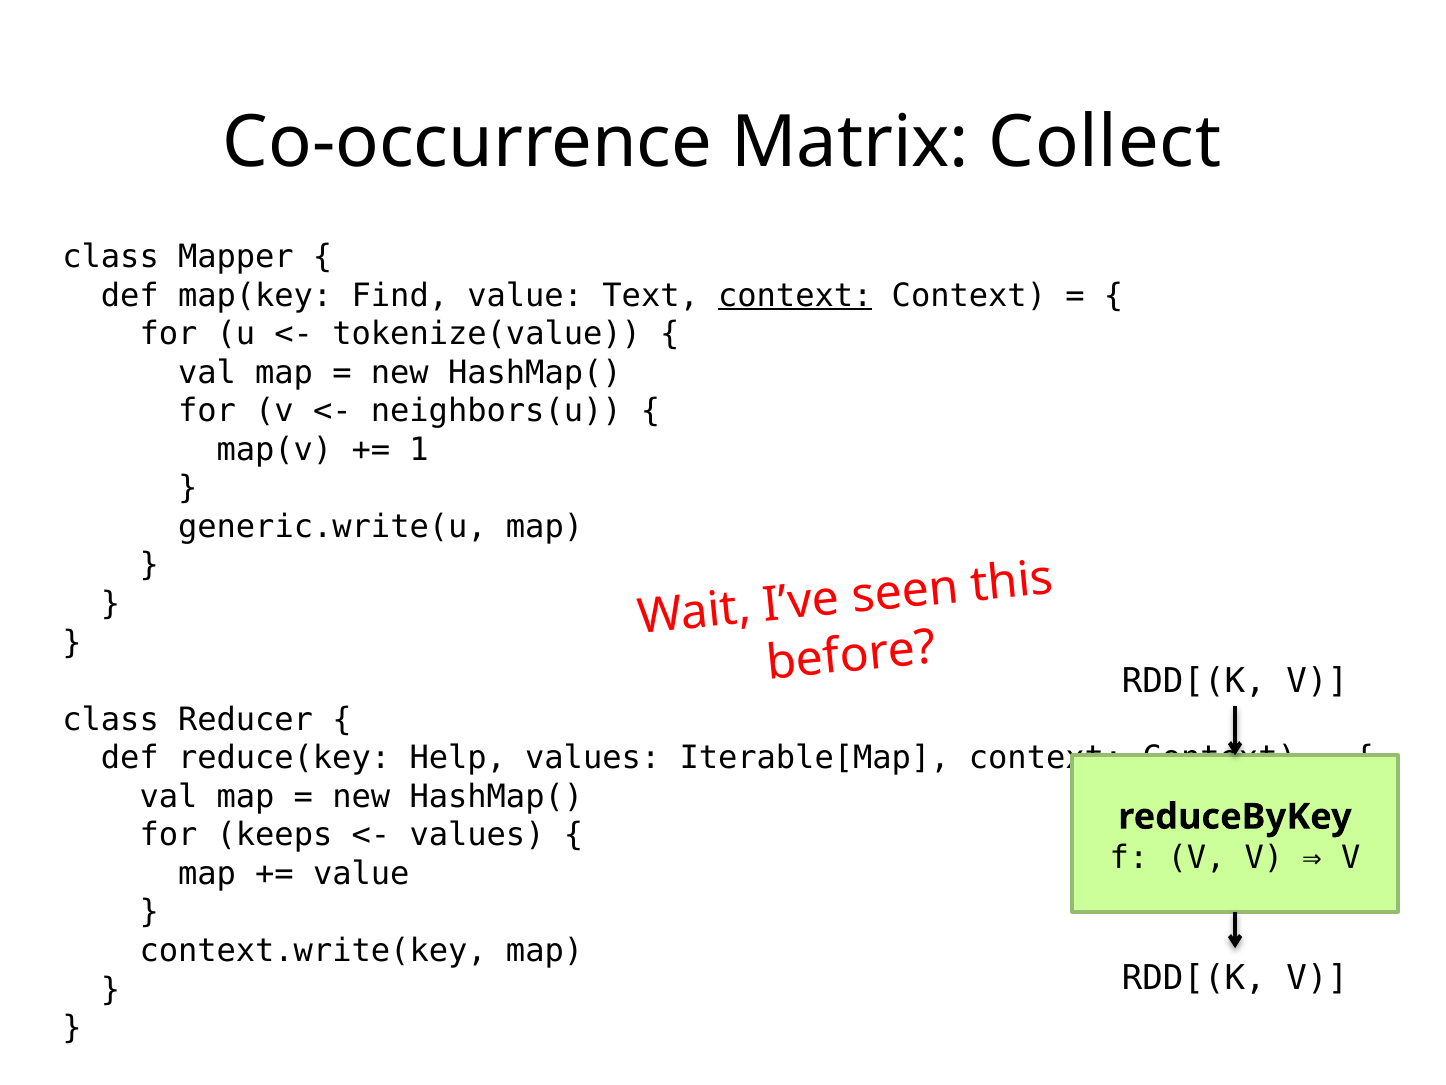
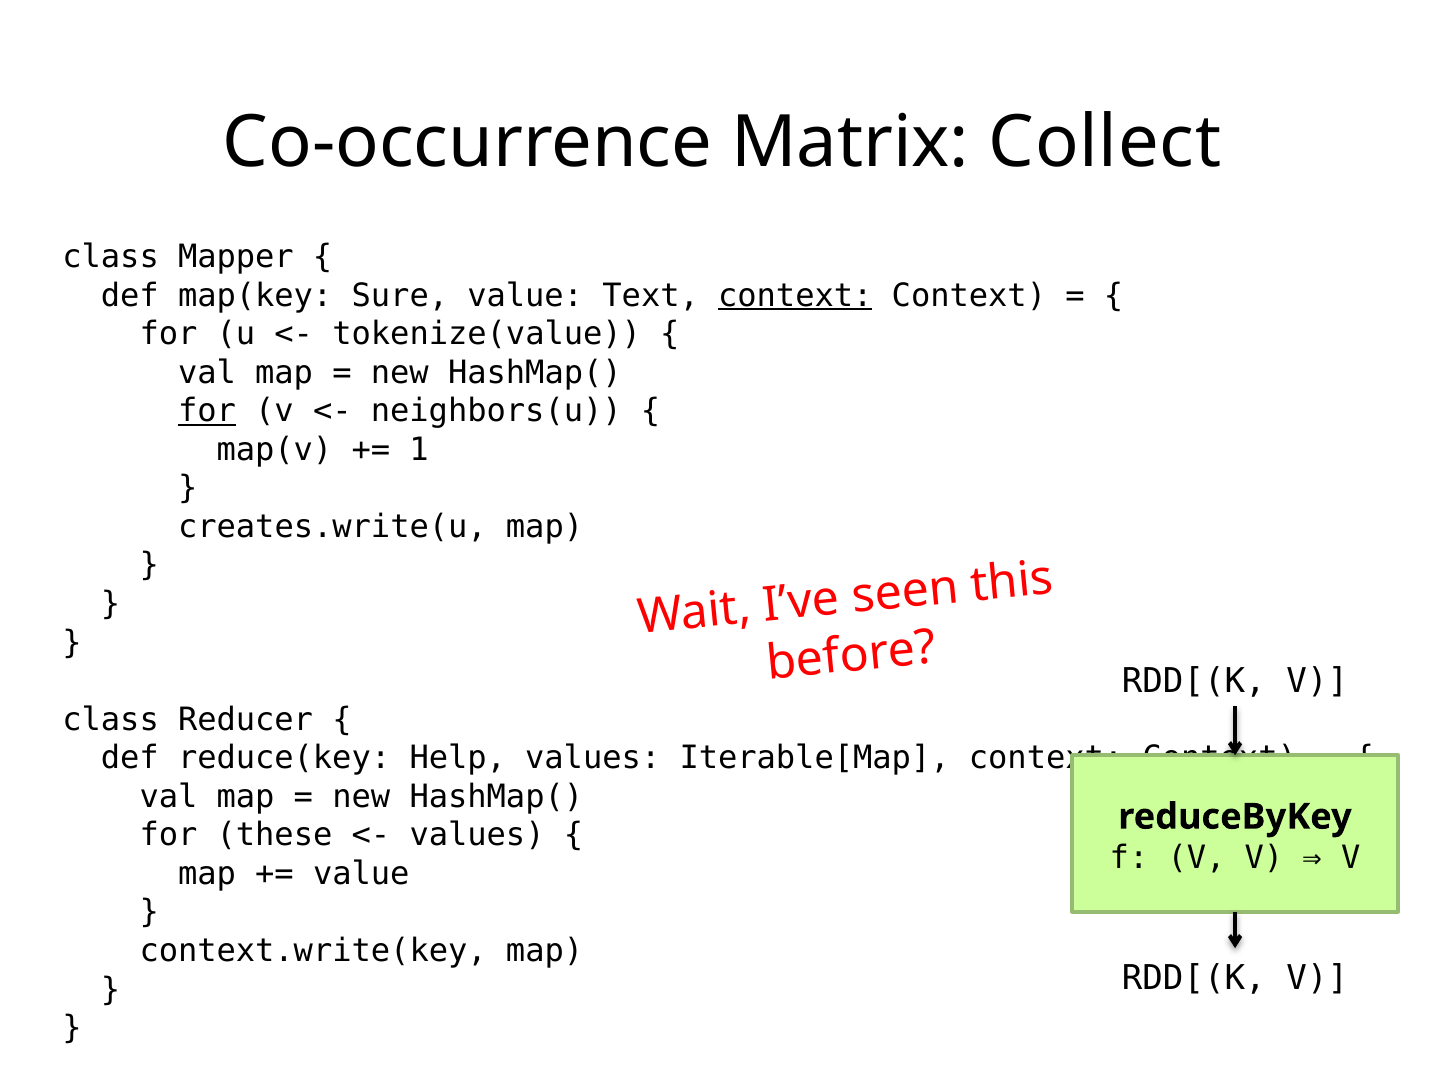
Find: Find -> Sure (400, 295)
for underline: none -> present (207, 411)
generic.write(u: generic.write(u -> creates.write(u (332, 527)
keeps: keeps -> these (275, 835)
